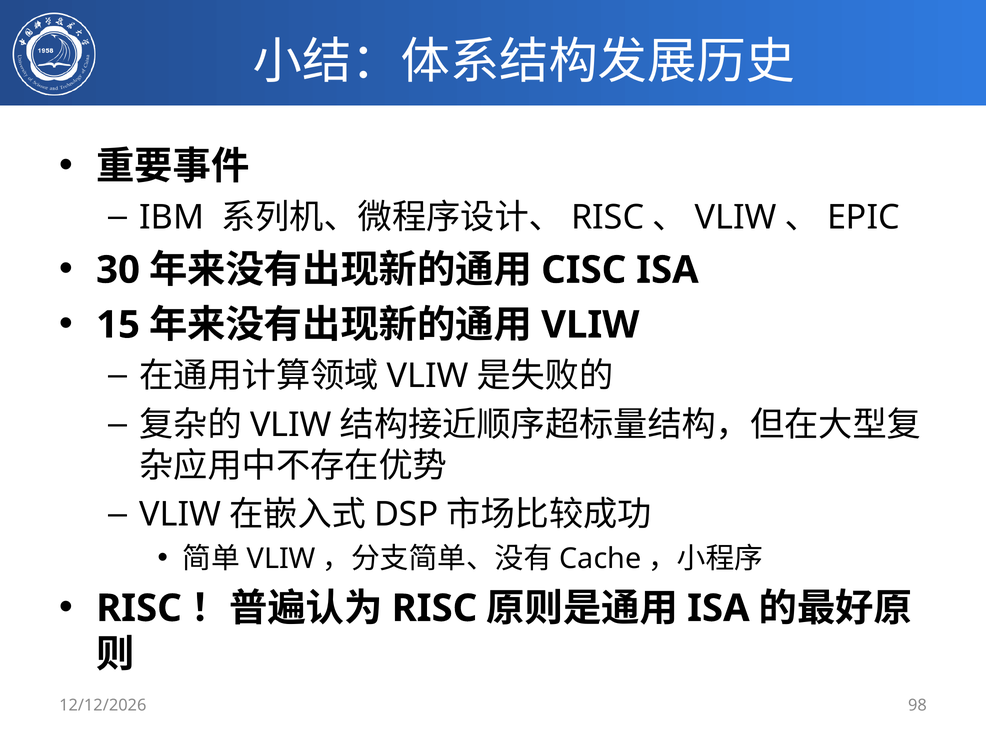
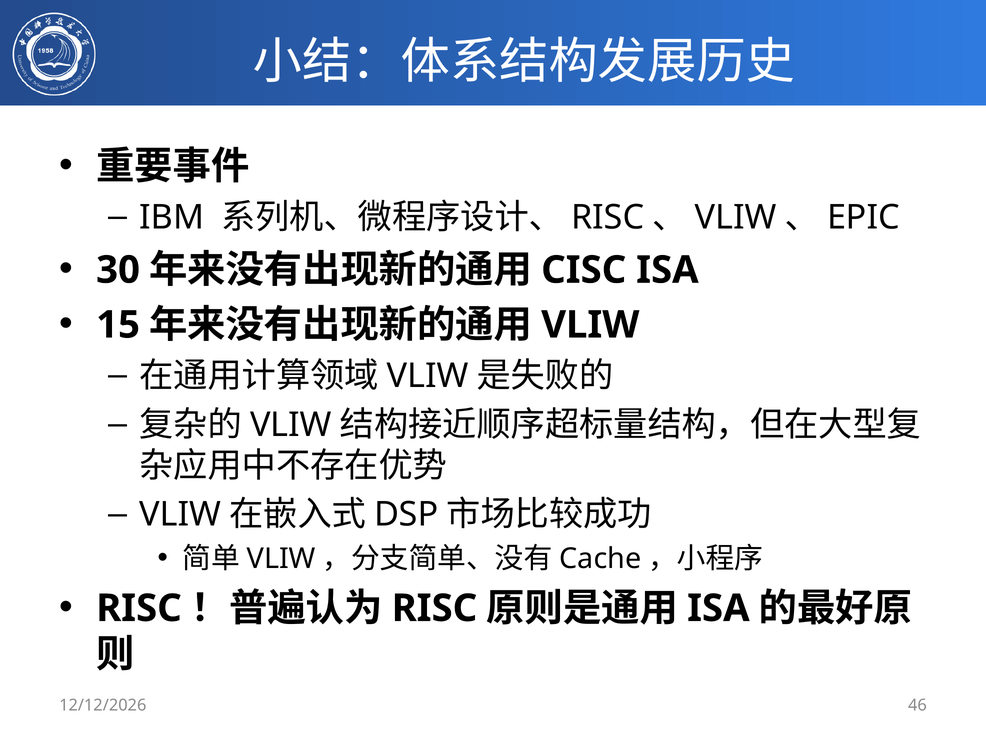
98: 98 -> 46 (917, 705)
